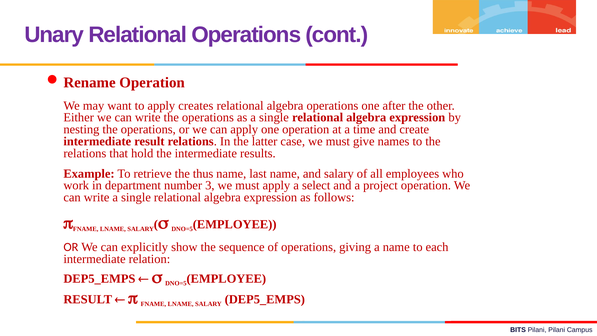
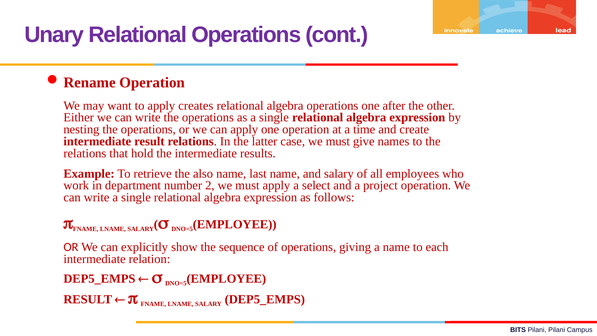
thus: thus -> also (203, 173)
3: 3 -> 2 (210, 185)
